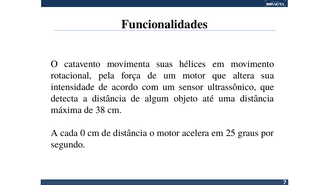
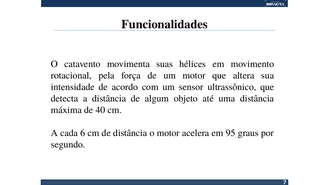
38: 38 -> 40 (100, 110)
0: 0 -> 6 (83, 133)
25: 25 -> 95 (231, 133)
